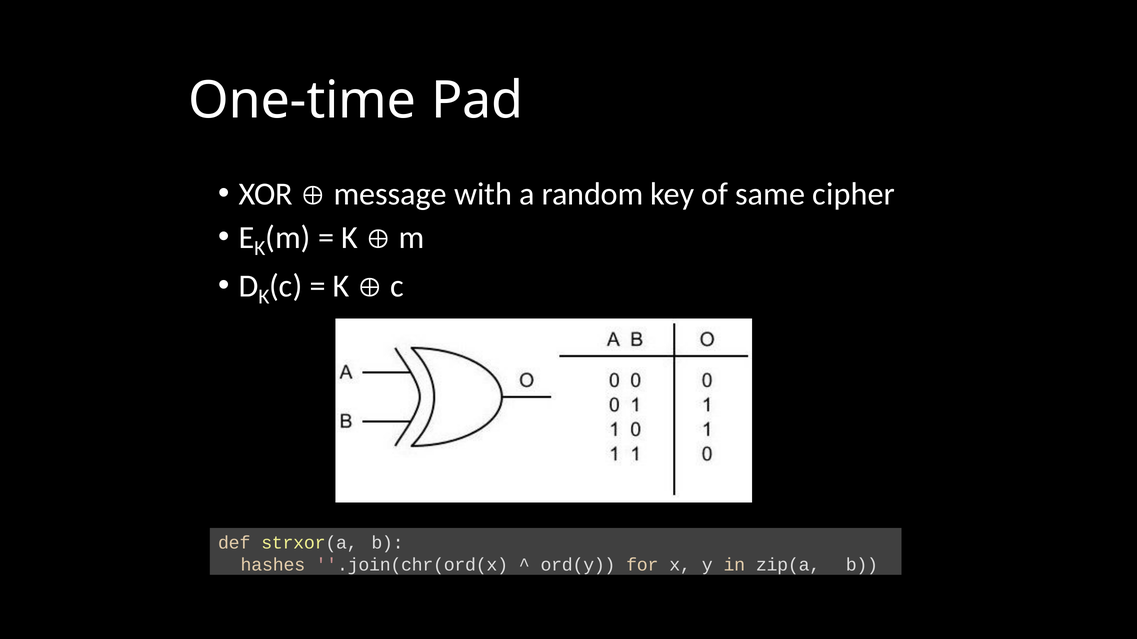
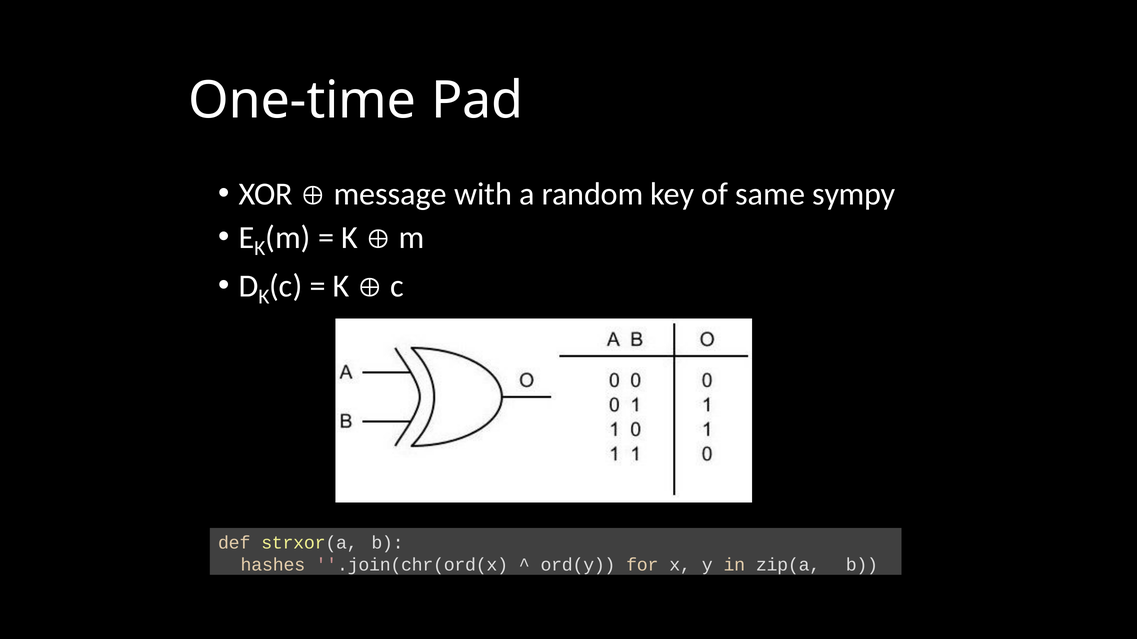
cipher: cipher -> sympy (854, 194)
